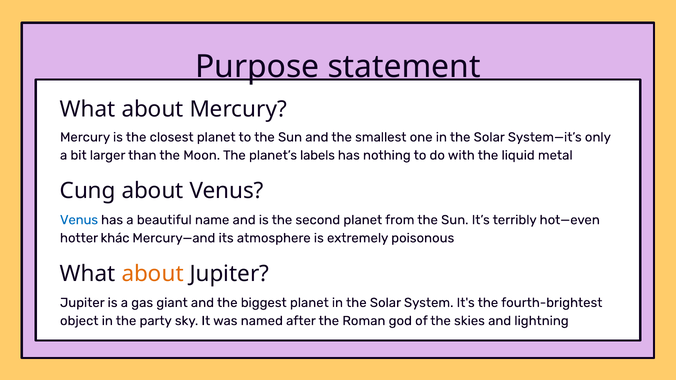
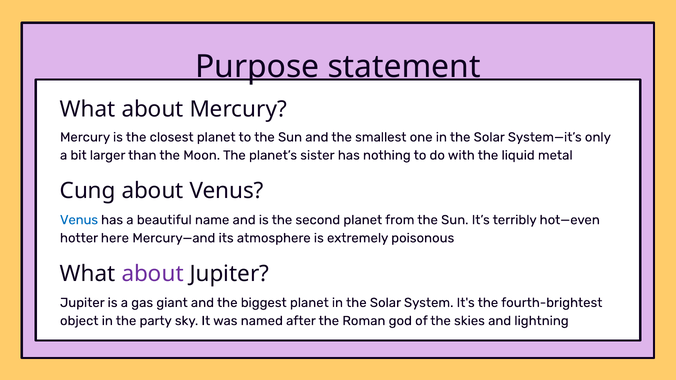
labels: labels -> sister (317, 155)
khác: khác -> here (115, 238)
about colour: orange -> purple (153, 274)
